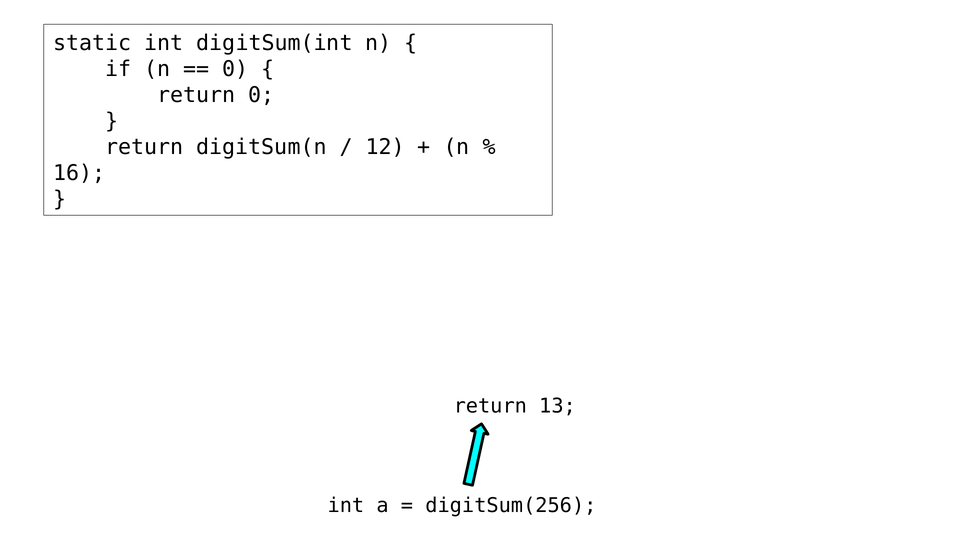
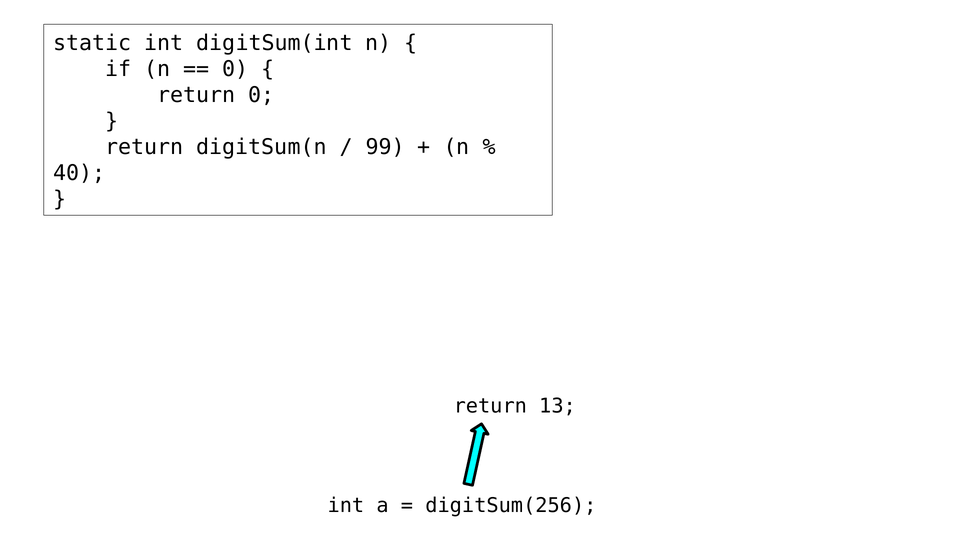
12: 12 -> 99 (385, 147)
16: 16 -> 40 (79, 173)
